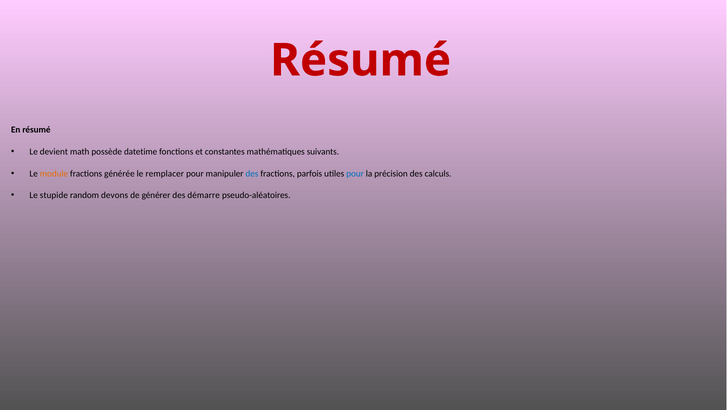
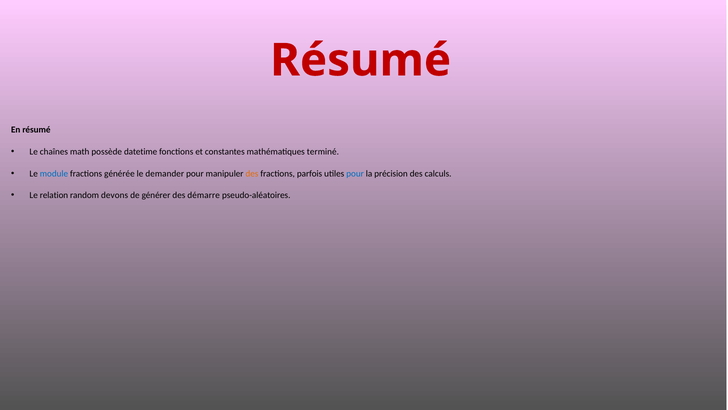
devient: devient -> chaînes (54, 152)
suivants: suivants -> terminé (323, 152)
module colour: orange -> blue (54, 173)
remplacer: remplacer -> demander (165, 173)
des colour: blue -> orange (252, 173)
stupide: stupide -> relation (54, 195)
